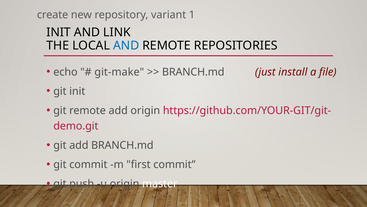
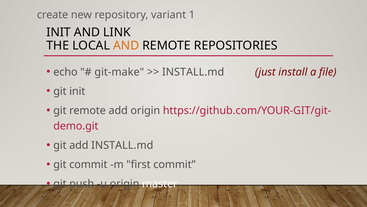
AND colour: blue -> orange (126, 45)
BRANCH.md: BRANCH.md -> INSTALL.md (193, 72)
add BRANCH.md: BRANCH.md -> INSTALL.md (122, 145)
